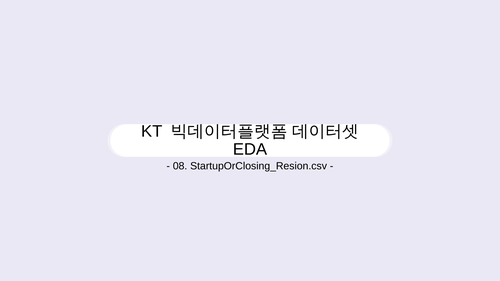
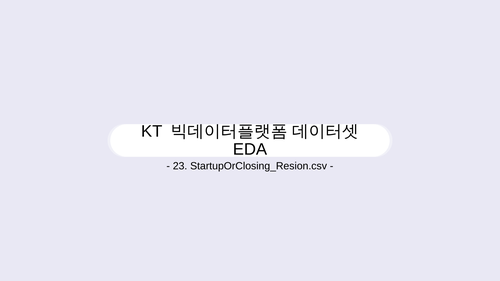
08: 08 -> 23 (180, 166)
